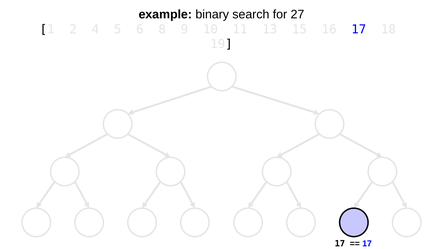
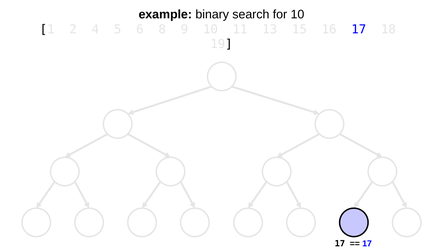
for 27: 27 -> 10 (297, 15)
